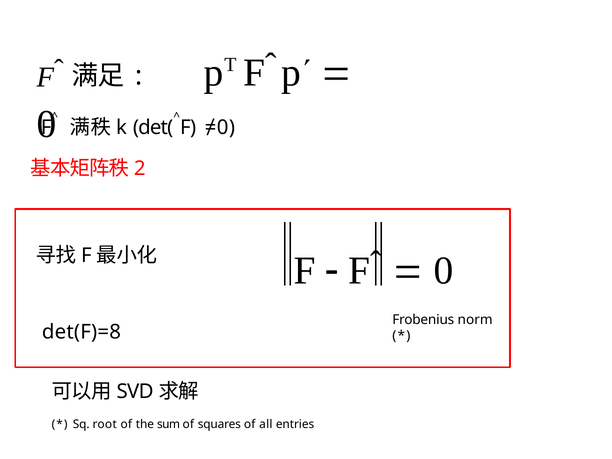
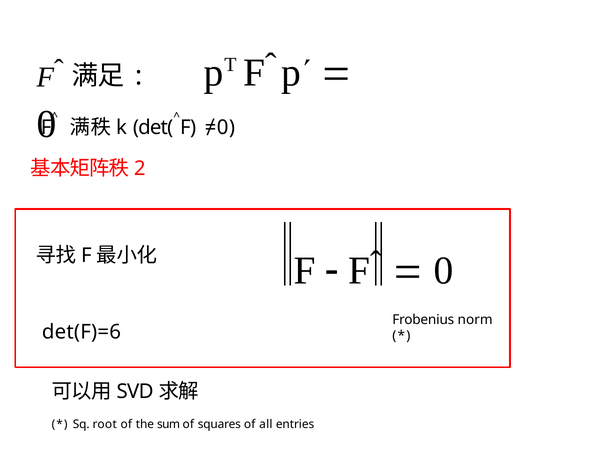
det(F)=8: det(F)=8 -> det(F)=6 (81, 332)
